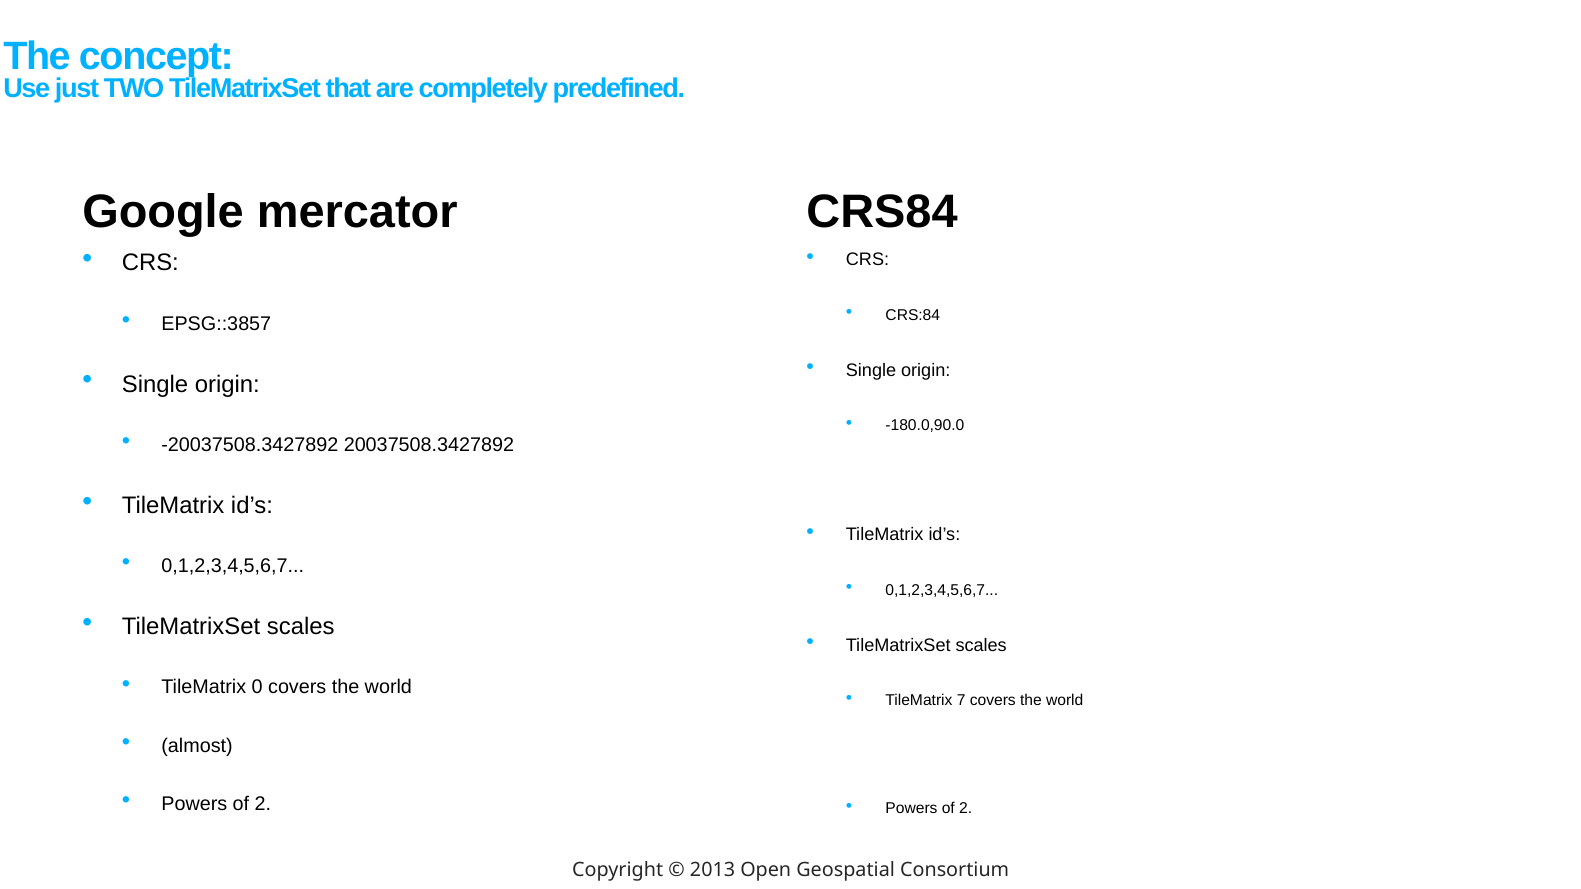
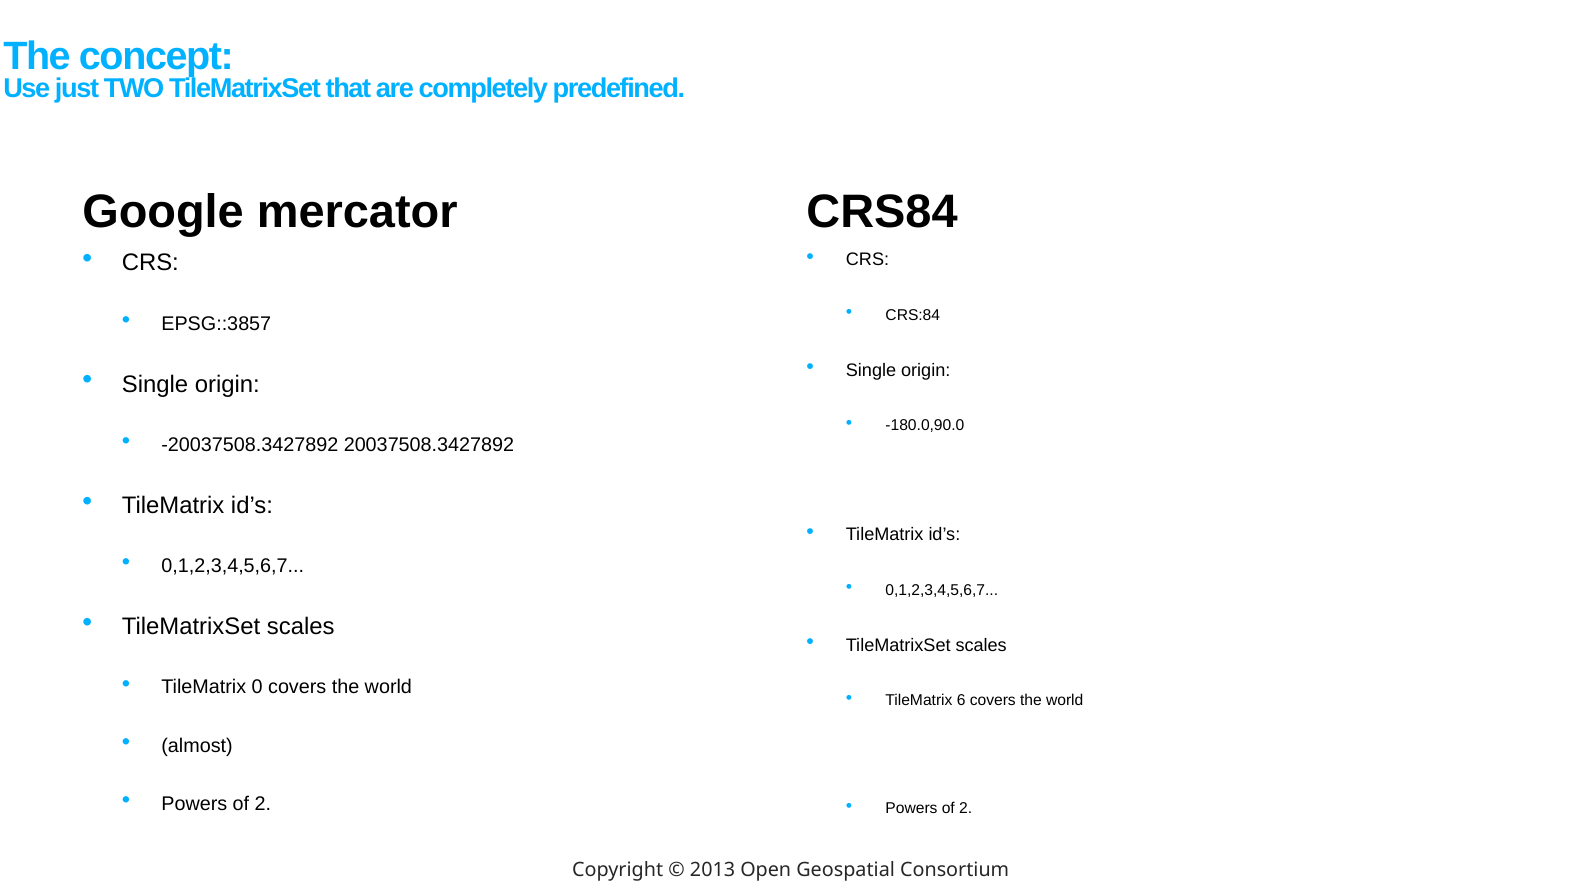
7: 7 -> 6 (961, 701)
